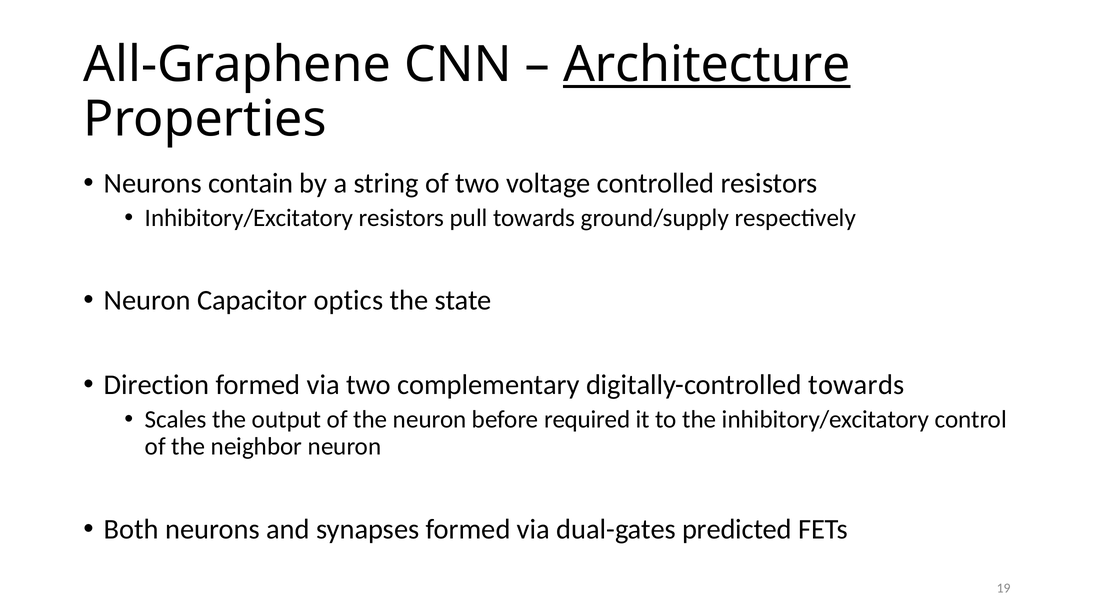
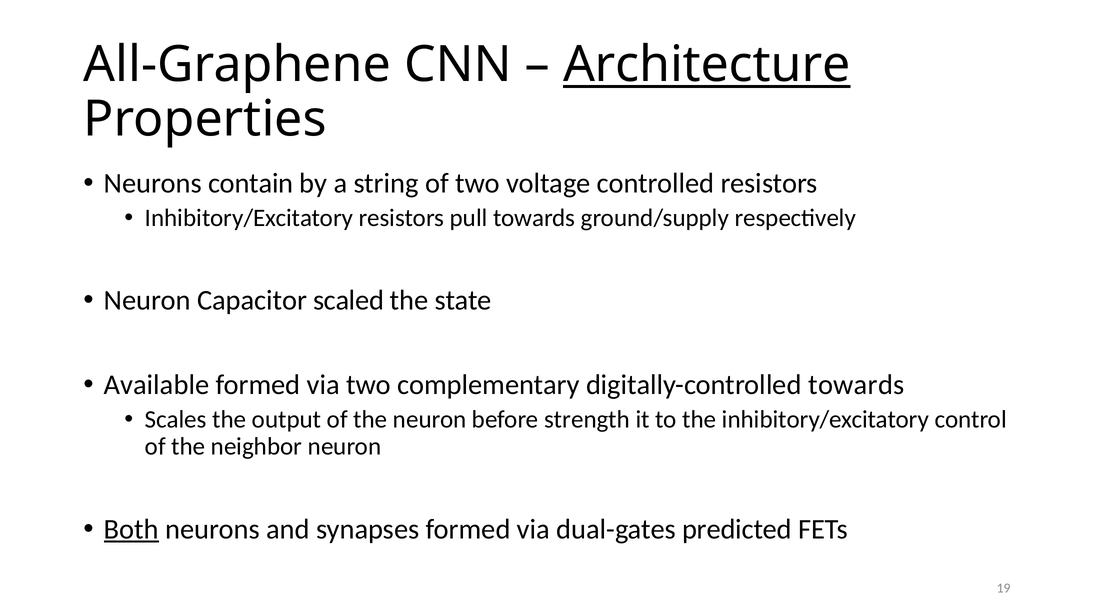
optics: optics -> scaled (349, 300)
Direction: Direction -> Available (157, 384)
required: required -> strength (587, 419)
Both underline: none -> present (131, 529)
